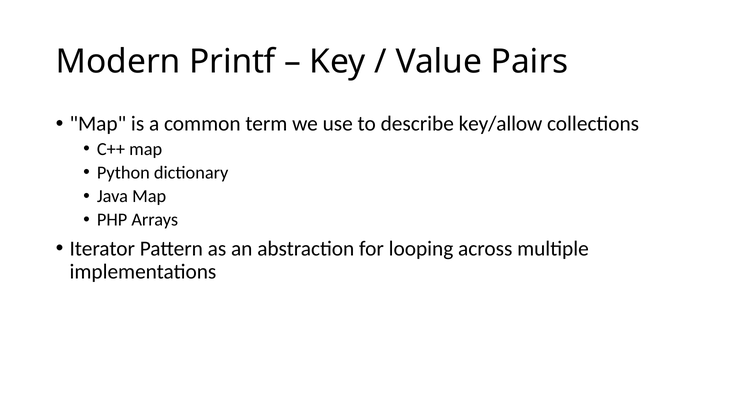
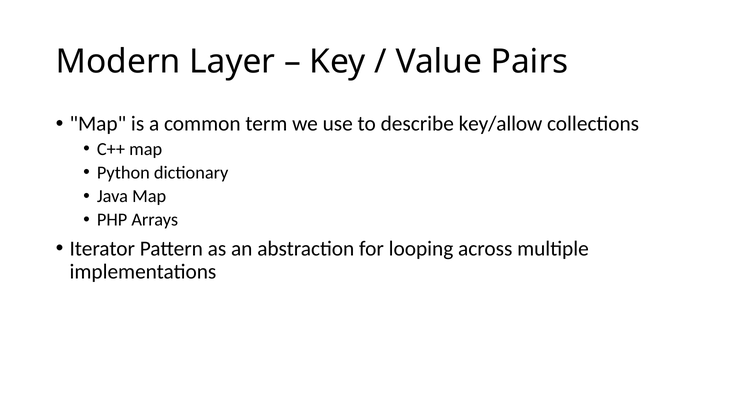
Printf: Printf -> Layer (232, 61)
